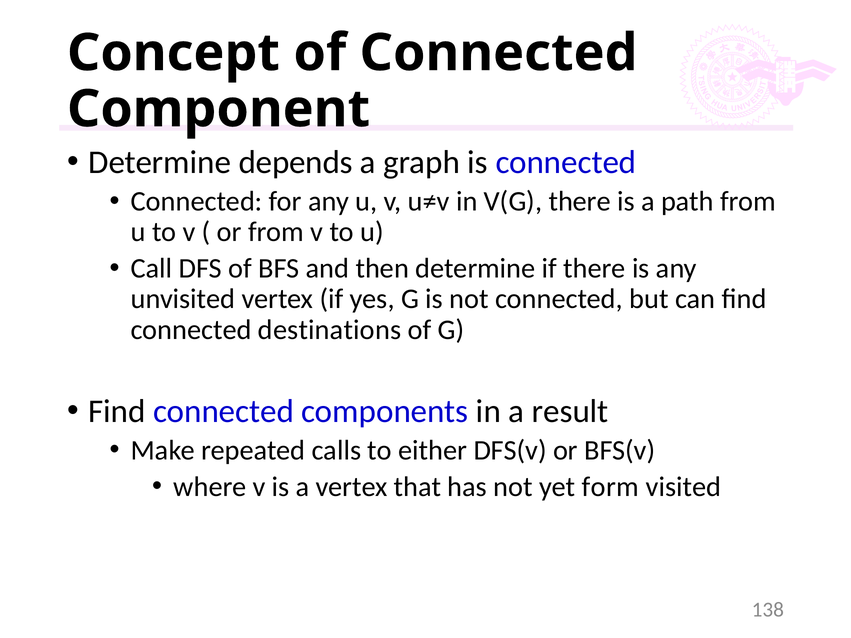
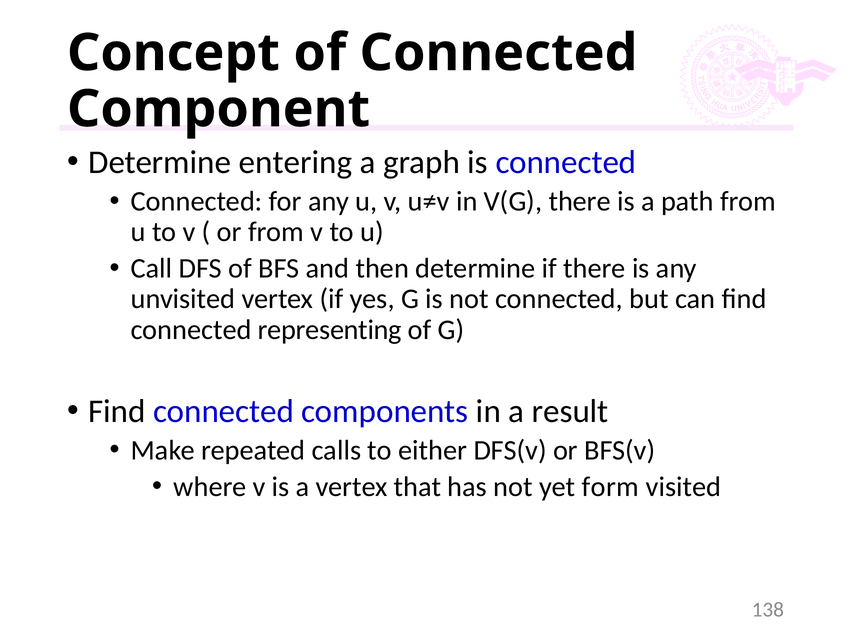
depends: depends -> entering (296, 162)
destinations: destinations -> representing (330, 330)
